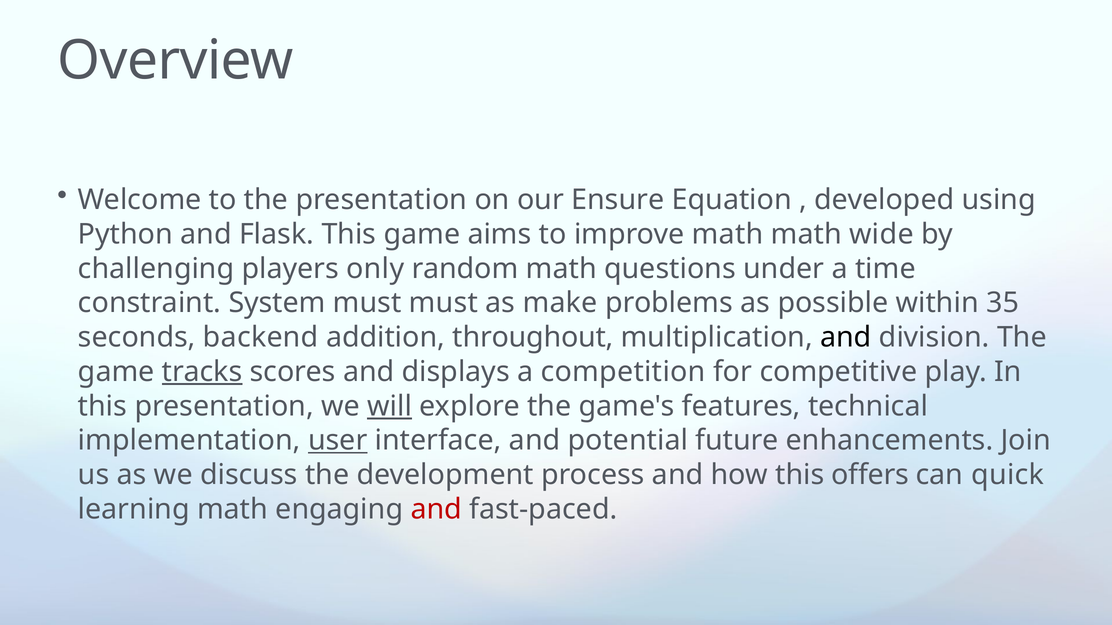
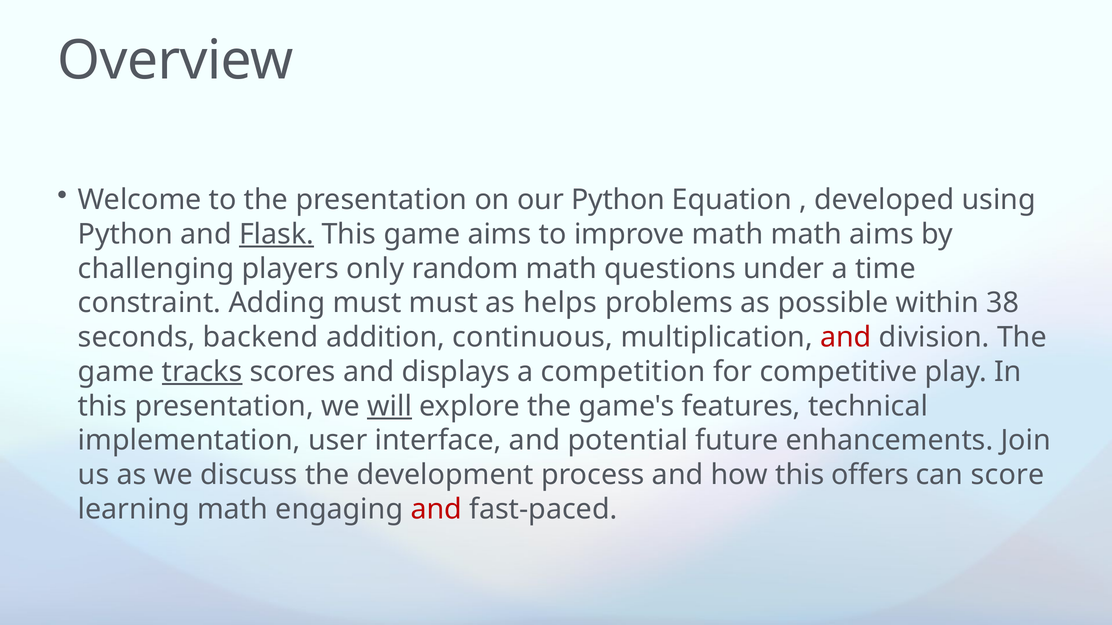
our Ensure: Ensure -> Python (618, 200)
Flask underline: none -> present (277, 234)
math wide: wide -> aims (881, 234)
System: System -> Adding (277, 303)
make: make -> helps (560, 303)
35: 35 -> 38 (1003, 303)
throughout: throughout -> continuous (533, 338)
and colour: black -> red (846, 338)
user underline: present -> none (338, 441)
quick: quick -> score (1008, 475)
